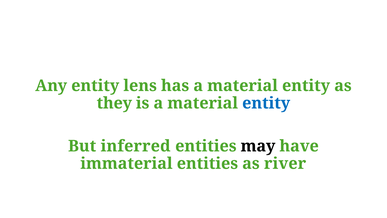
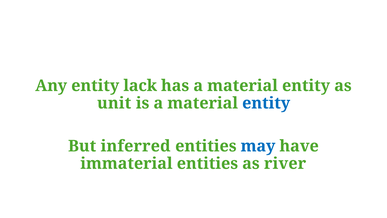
lens: lens -> lack (140, 86)
they: they -> unit (114, 103)
may colour: black -> blue (258, 146)
